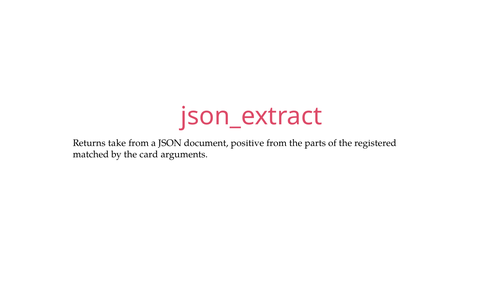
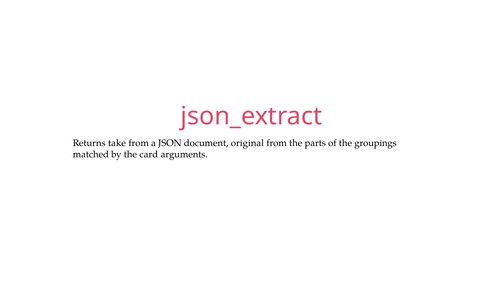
positive: positive -> original (247, 143)
registered: registered -> groupings (376, 143)
